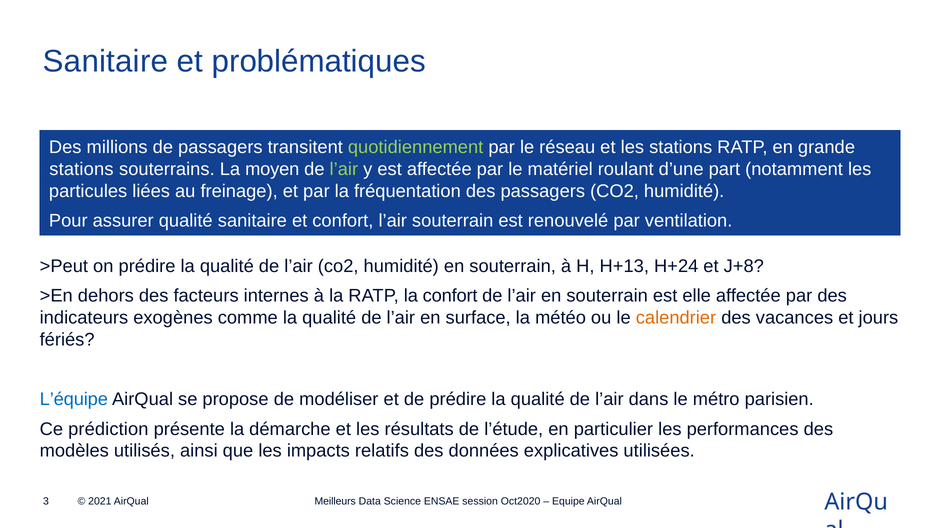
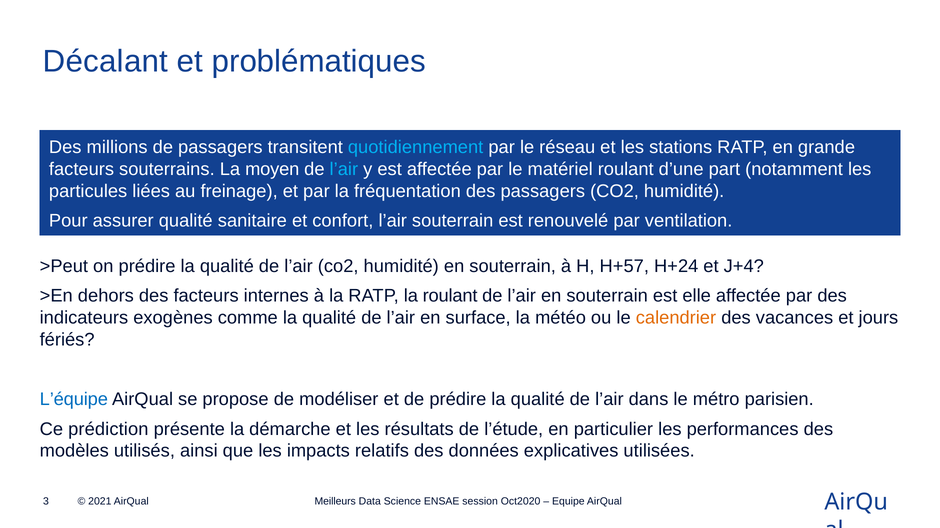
Sanitaire: Sanitaire -> Décalant (105, 62)
quotidiennement colour: light green -> light blue (416, 147)
stations: stations -> facteurs (82, 169)
l’air colour: light green -> light blue (344, 169)
H+13: H+13 -> H+57 (624, 267)
J+8: J+8 -> J+4 (744, 267)
la confort: confort -> roulant (450, 296)
